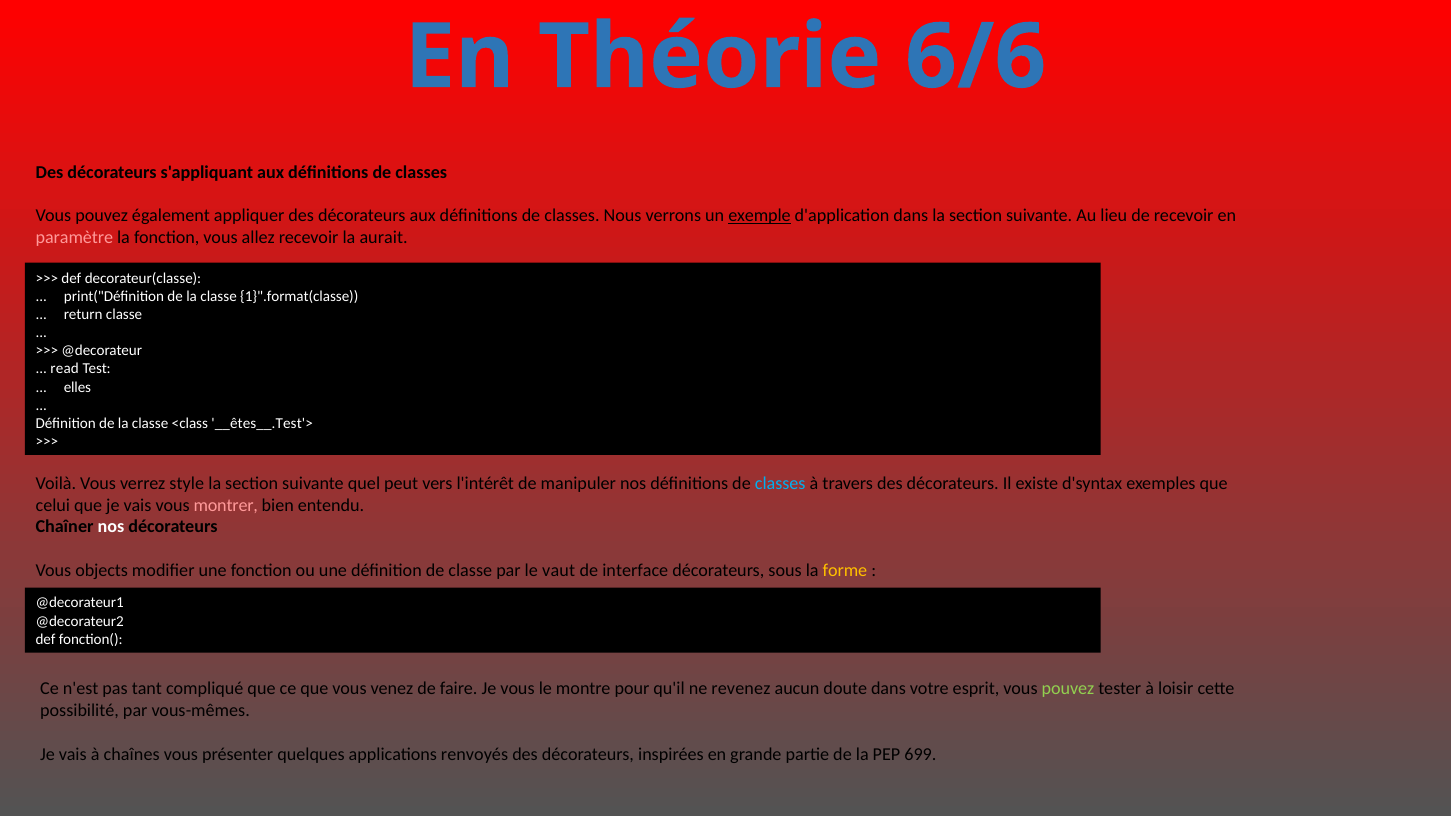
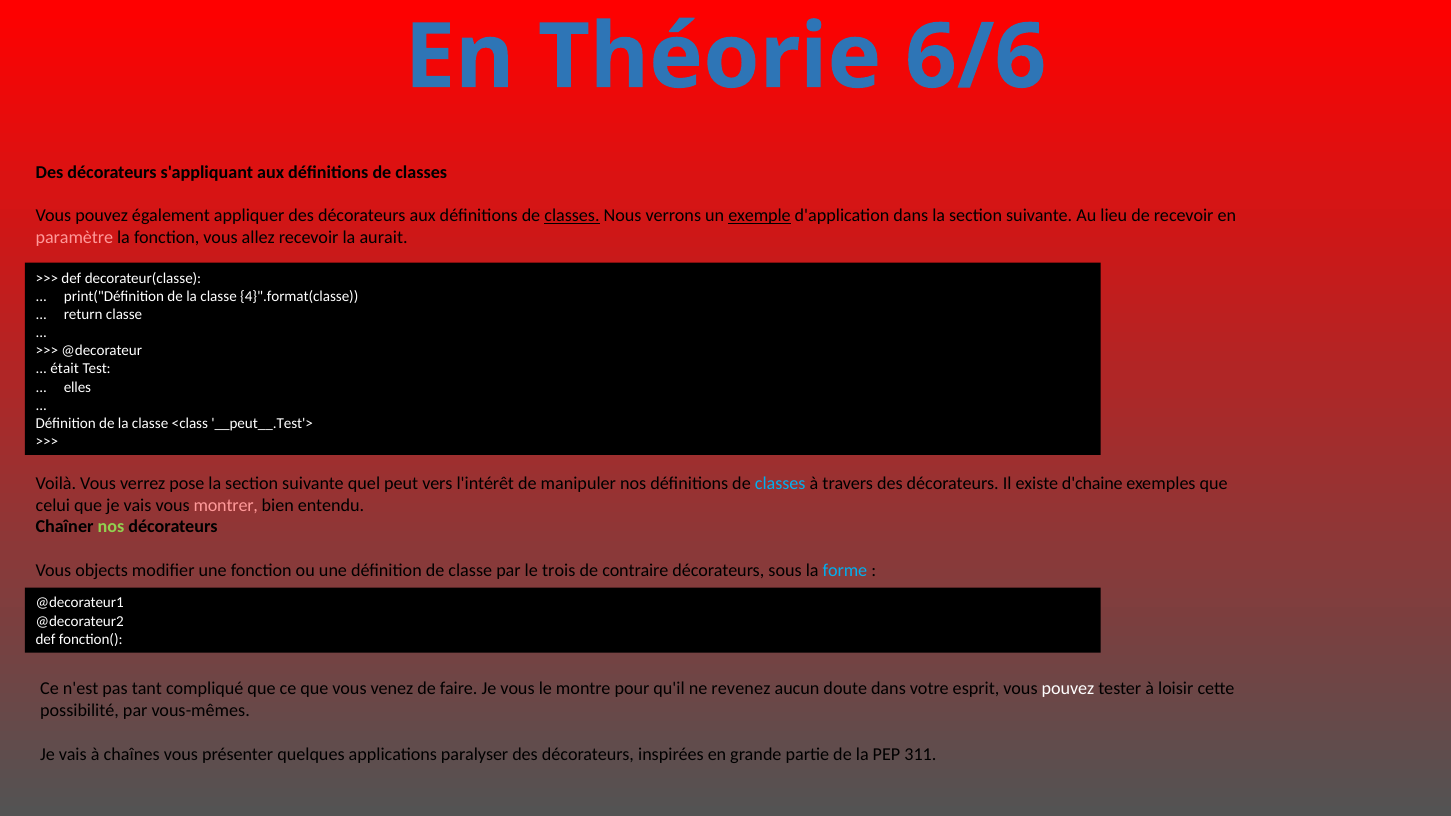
classes underline: none -> present (572, 216)
1}".format(classe: 1}".format(classe -> 4}".format(classe (299, 296)
read: read -> était (65, 369)
__êtes__.Test'>: __êtes__.Test'> -> __peut__.Test'> (262, 424)
style: style -> pose (187, 484)
d'syntax: d'syntax -> d'chaine (1092, 484)
nos colour: white -> light green (111, 527)
vaut: vaut -> trois (559, 571)
interface: interface -> contraire (635, 571)
forme colour: yellow -> light blue (845, 571)
pouvez colour: light green -> white (1068, 689)
renvoyés: renvoyés -> paralyser (475, 754)
699: 699 -> 311 (920, 754)
